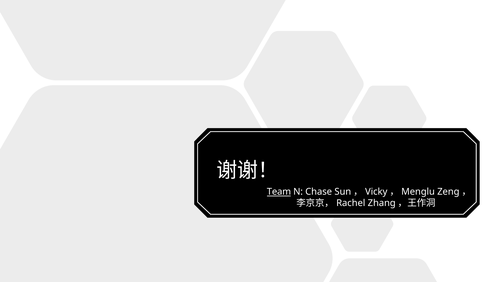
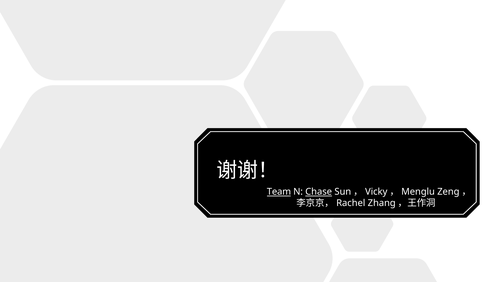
Chase underline: none -> present (319, 191)
